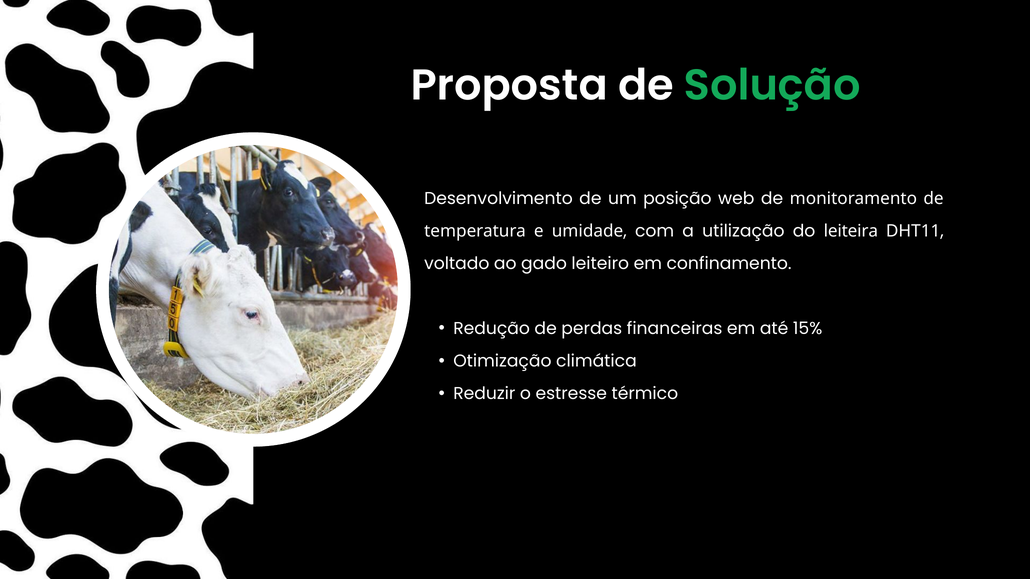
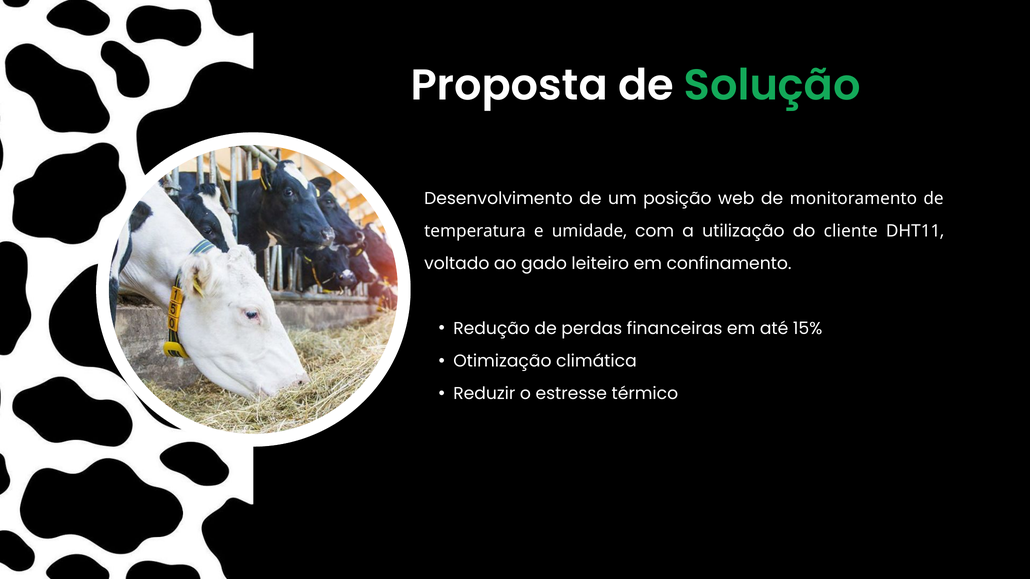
leiteira: leiteira -> cliente (851, 231)
